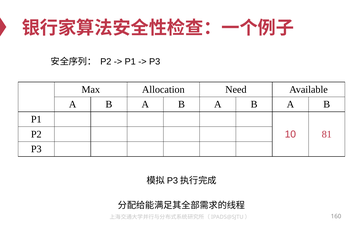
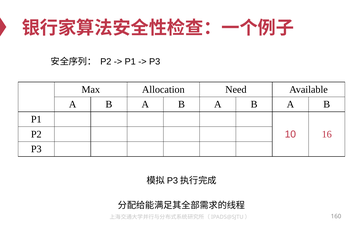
81: 81 -> 16 (327, 134)
